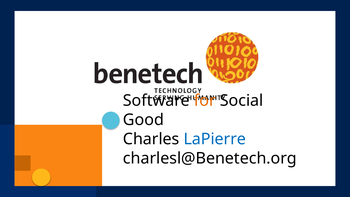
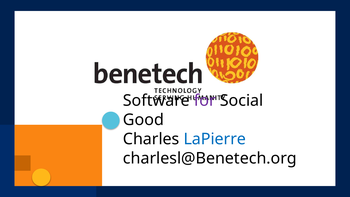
for colour: orange -> purple (205, 101)
